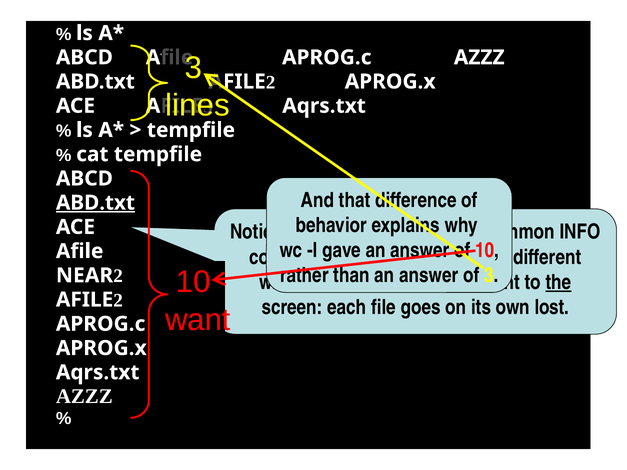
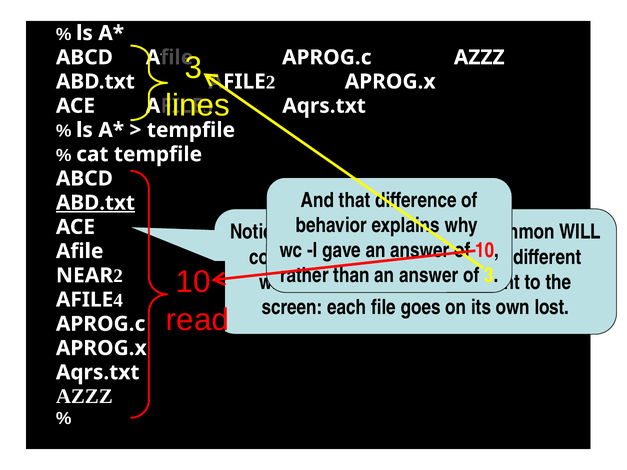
INFO: INFO -> WILL (580, 232)
the underline: present -> none (558, 282)
2: 2 -> 4 (118, 300)
want: want -> read (197, 320)
